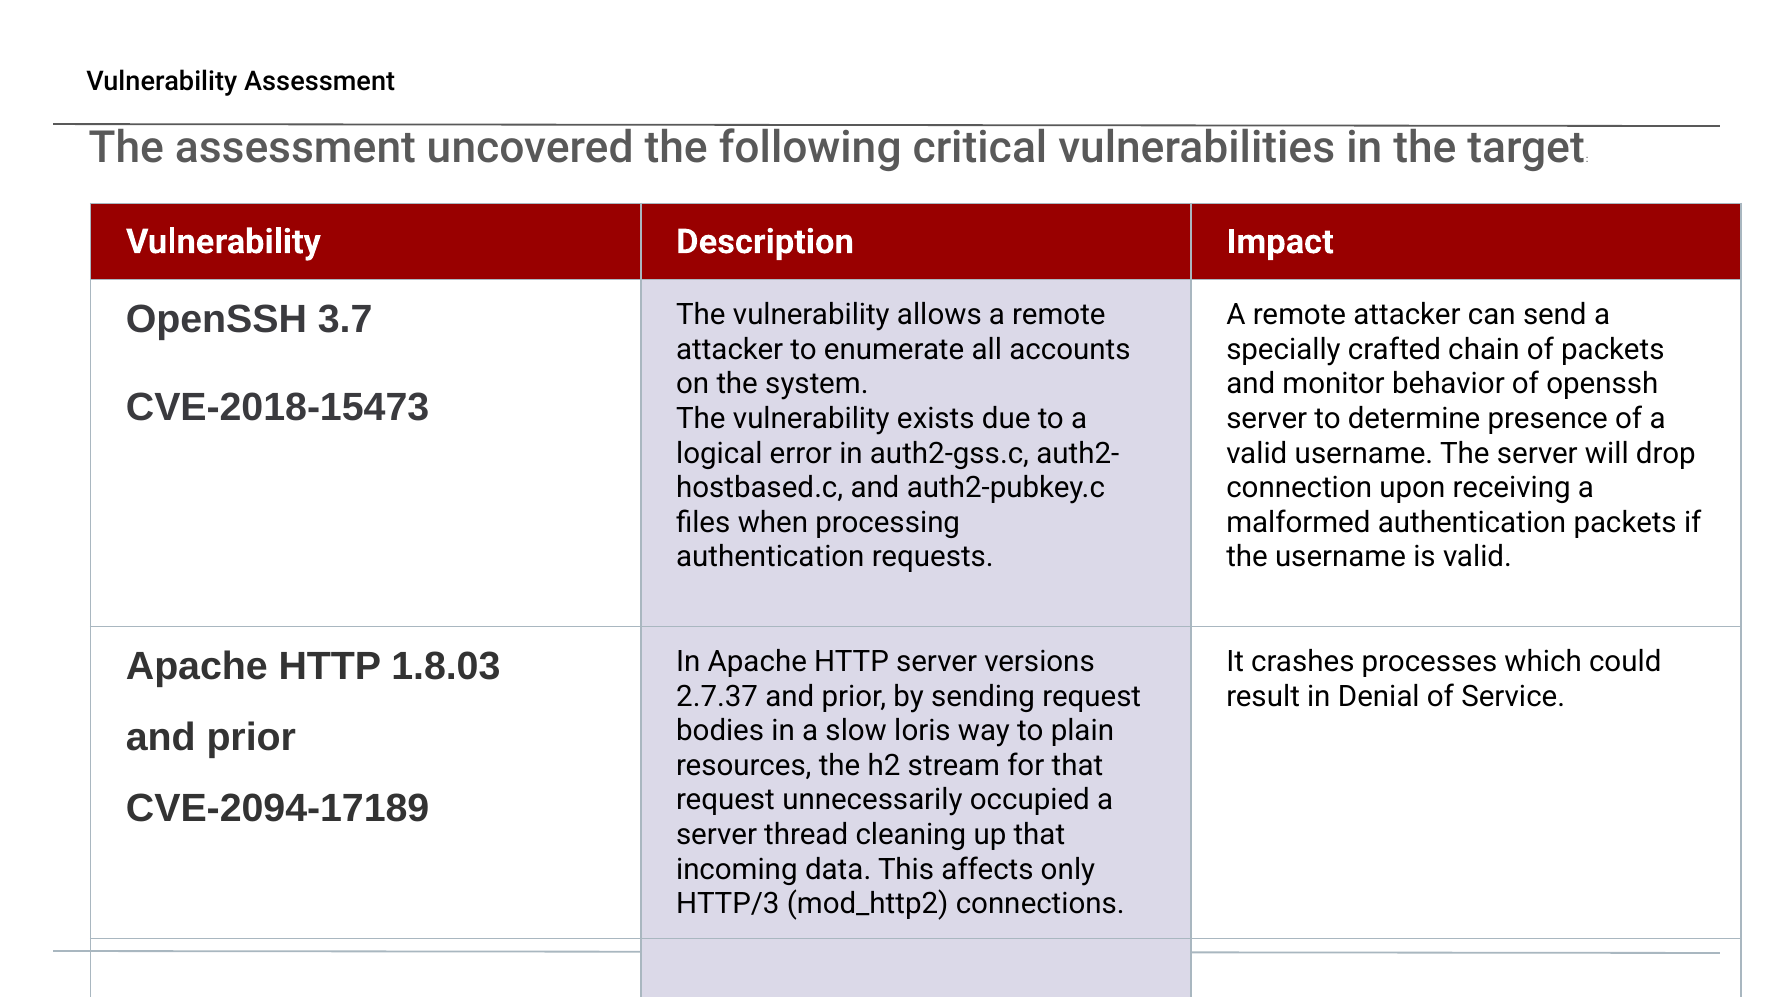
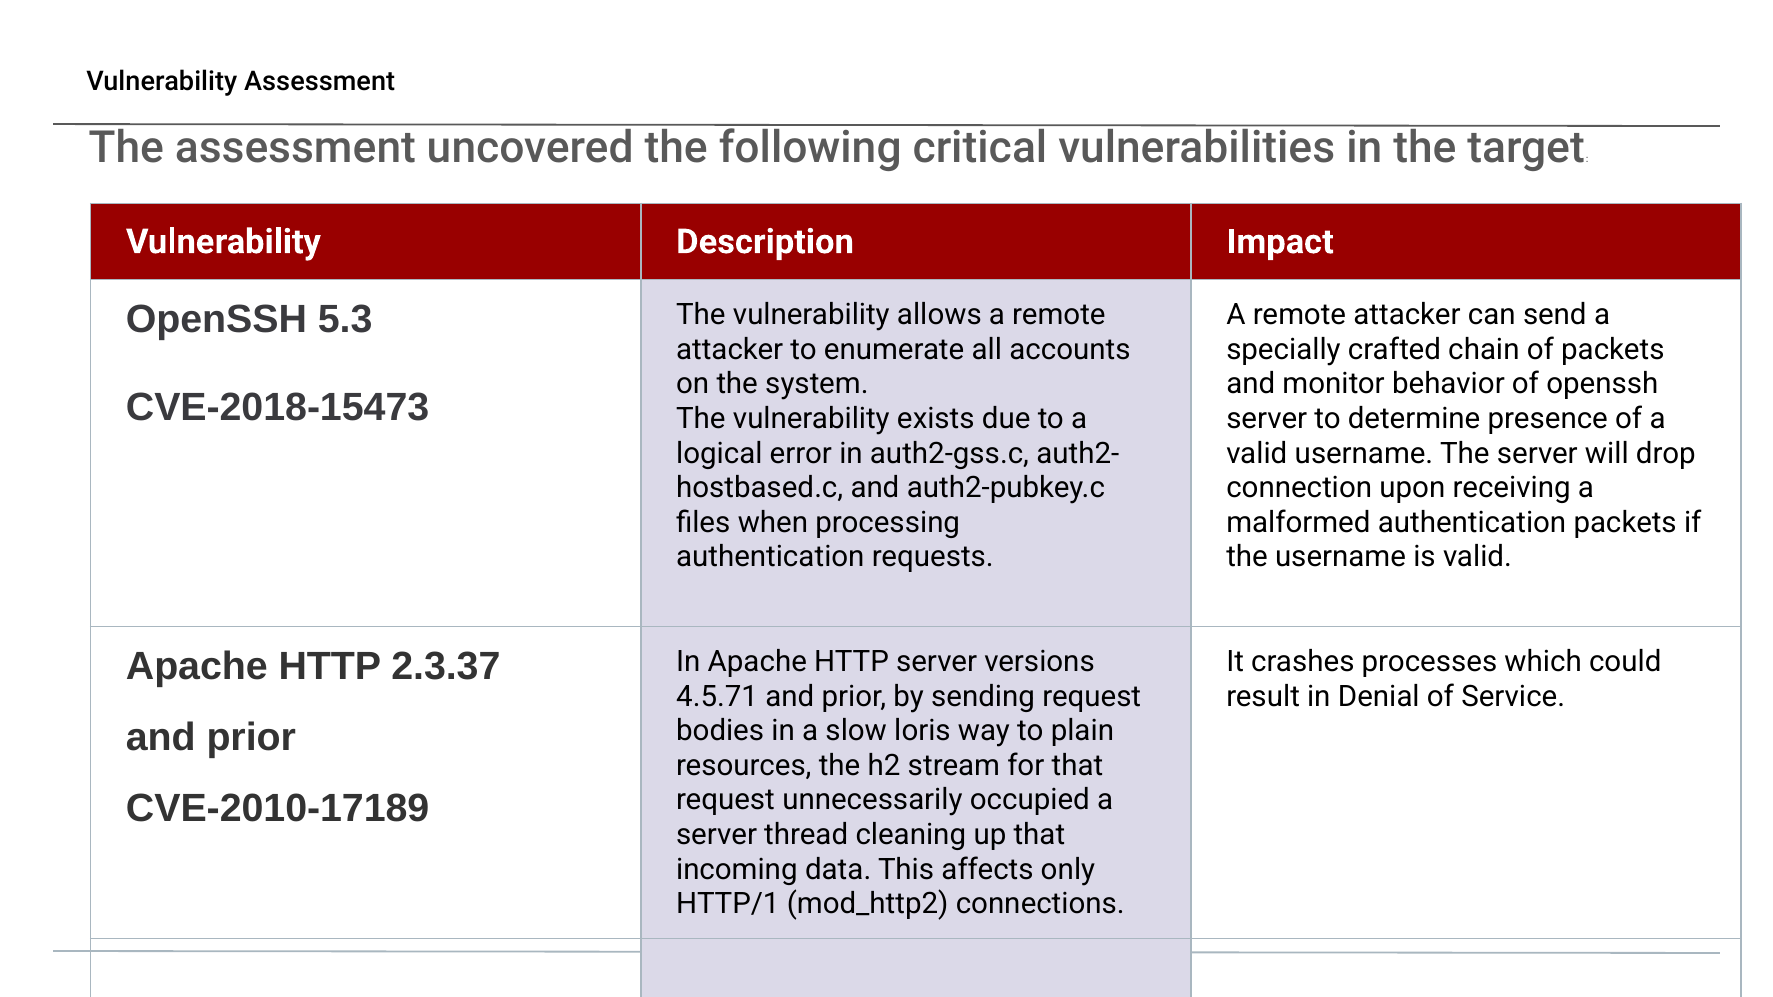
3.7: 3.7 -> 5.3 (345, 320)
1.8.03: 1.8.03 -> 2.3.37 (446, 667)
2.7.37: 2.7.37 -> 4.5.71 (717, 697)
CVE-2094-17189: CVE-2094-17189 -> CVE-2010-17189 (278, 809)
HTTP/3: HTTP/3 -> HTTP/1 (728, 904)
